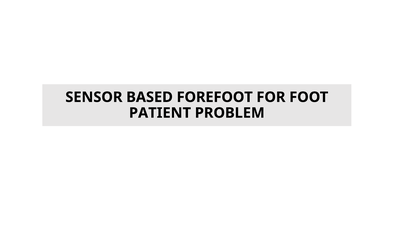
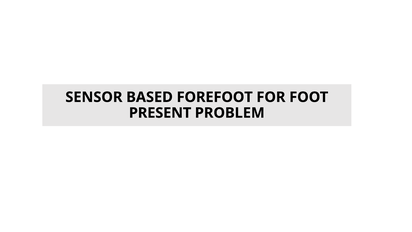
PATIENT: PATIENT -> PRESENT (160, 113)
